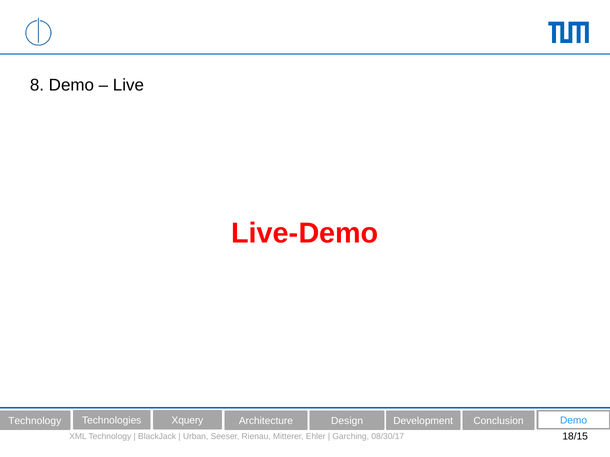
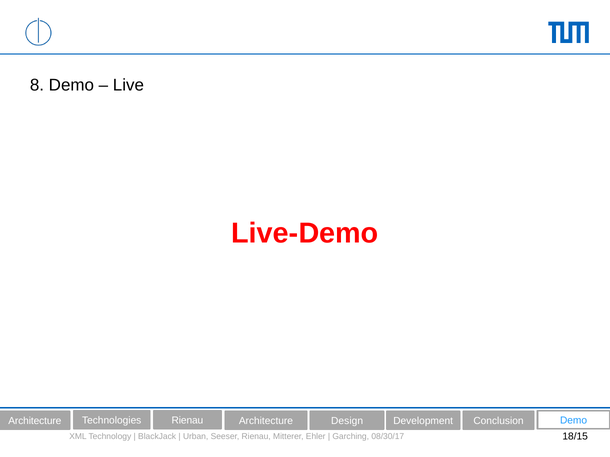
Technology: Technology -> Architecture (35, 421)
Technologies Xquery: Xquery -> Rienau (187, 421)
